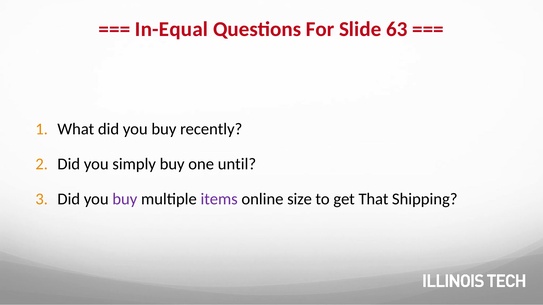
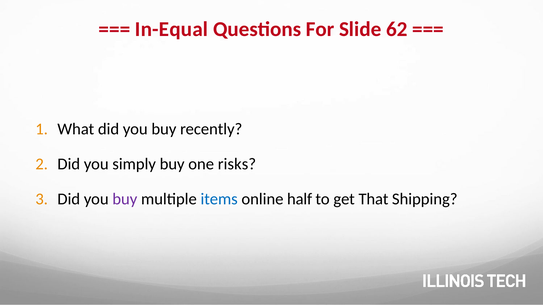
63: 63 -> 62 (397, 29)
until: until -> risks (237, 164)
items colour: purple -> blue (219, 199)
size: size -> half (300, 199)
